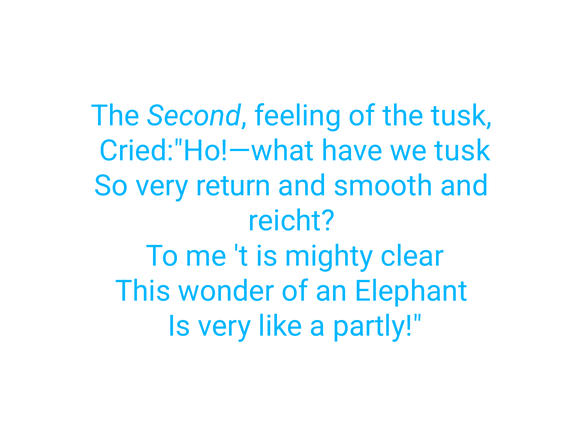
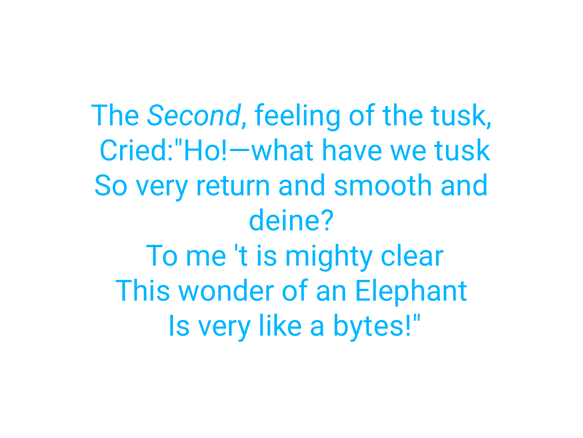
reicht: reicht -> deine (291, 221)
partly: partly -> bytes (377, 326)
